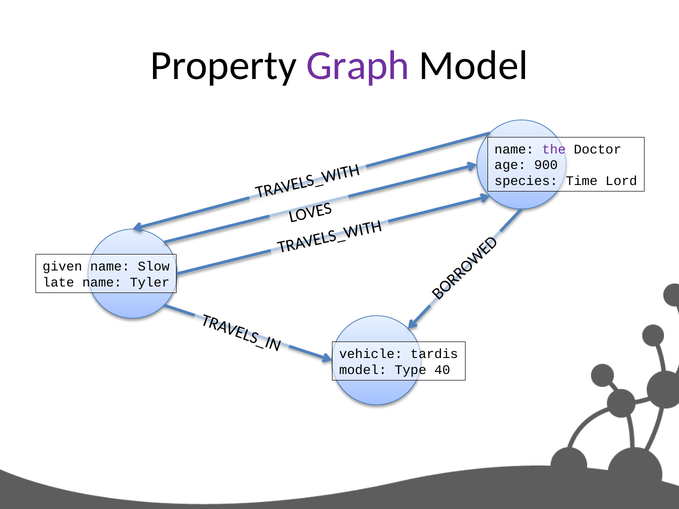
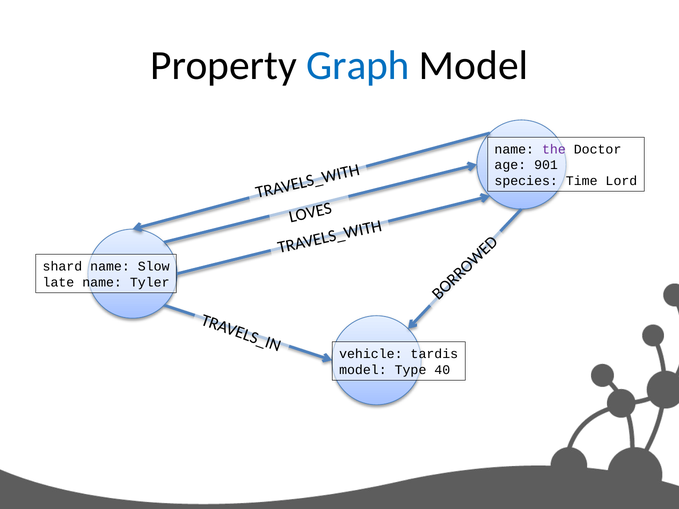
Graph colour: purple -> blue (358, 66)
900: 900 -> 901 (546, 165)
given: given -> shard (62, 267)
